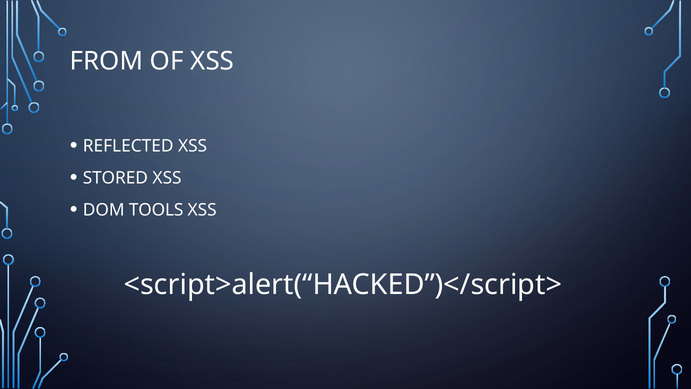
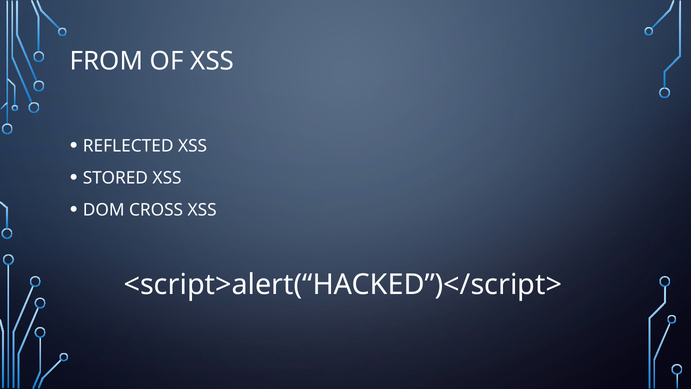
TOOLS: TOOLS -> CROSS (156, 210)
